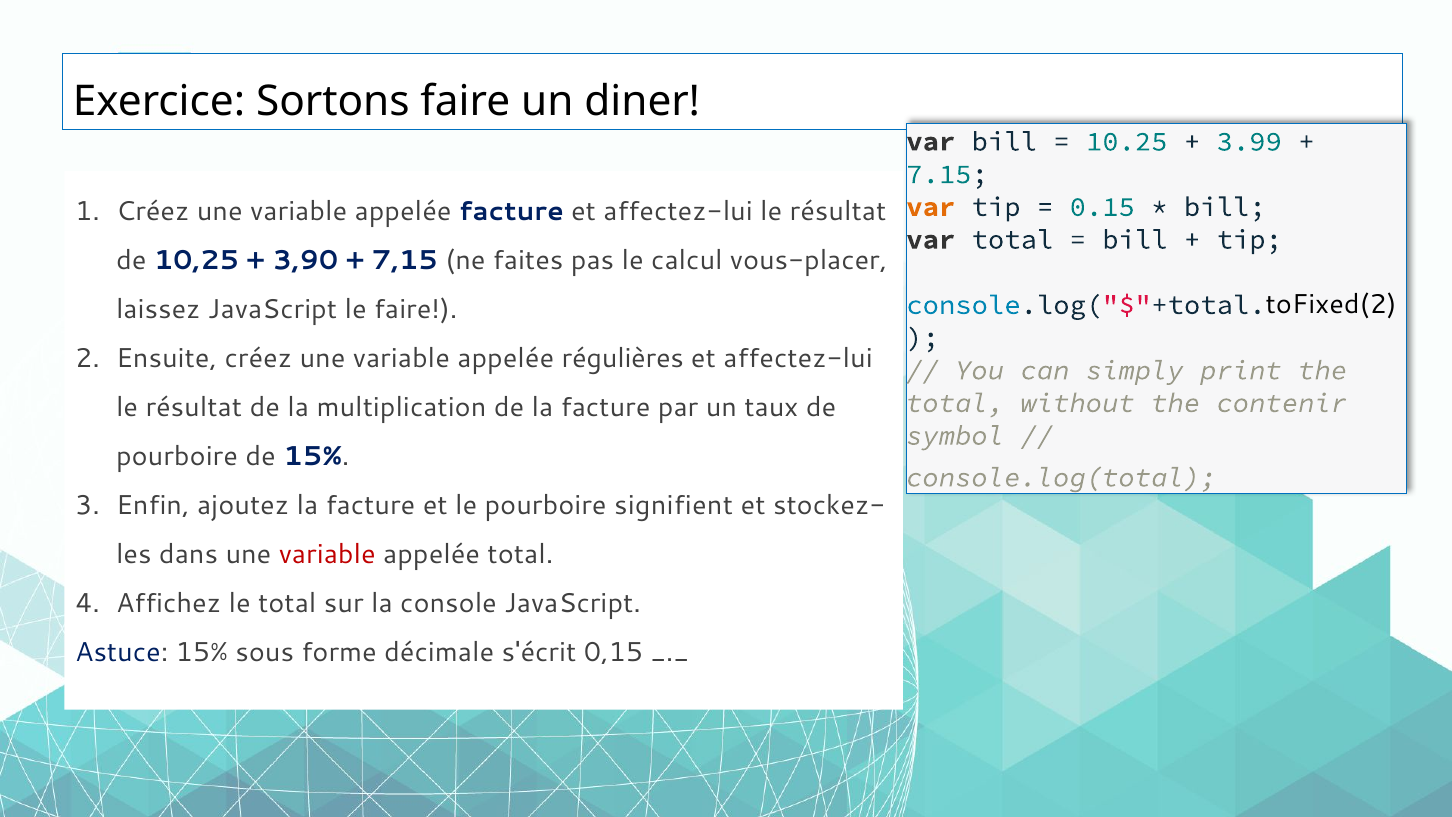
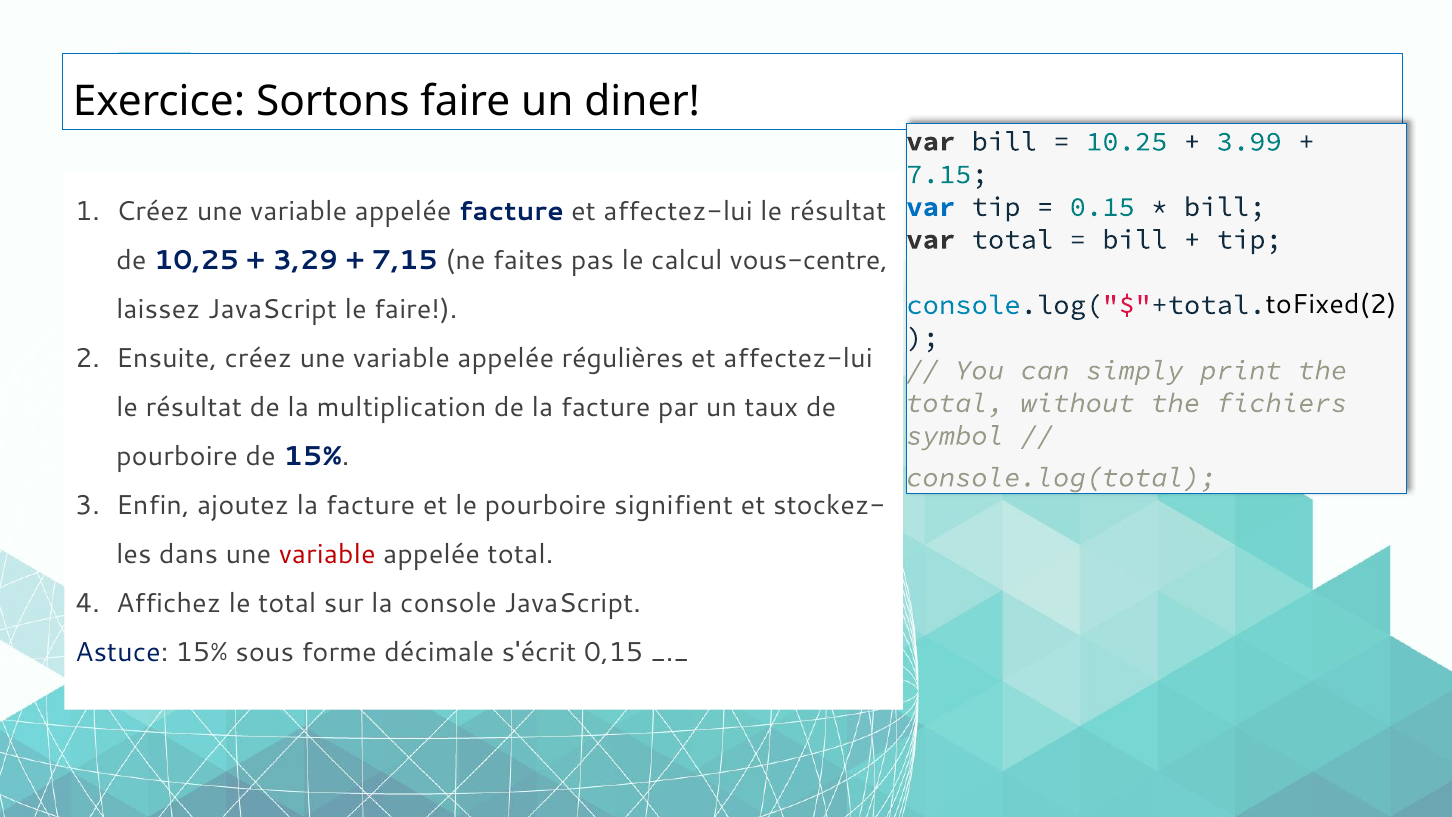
var colour: orange -> blue (931, 207)
3,90: 3,90 -> 3,29 (305, 260)
vous-placer: vous-placer -> vous-centre (809, 260)
contenir: contenir -> fichiers (1282, 403)
